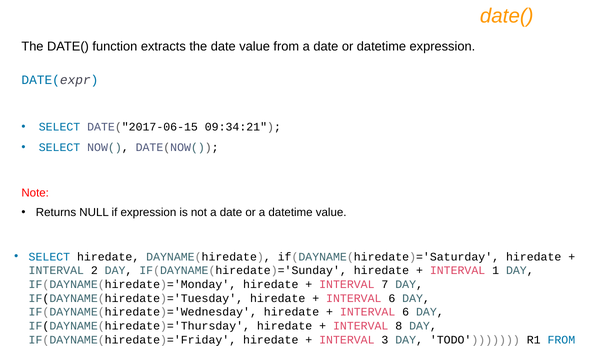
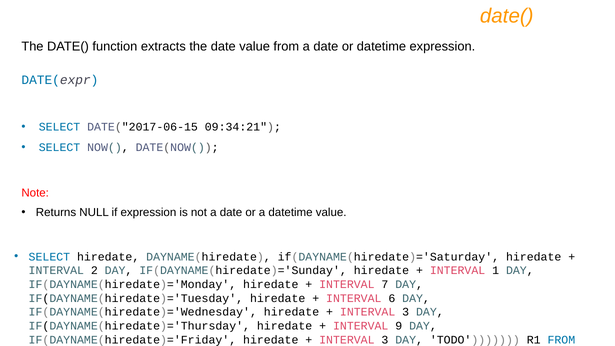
6: 6 -> 3 (406, 312)
8: 8 -> 9 (399, 326)
